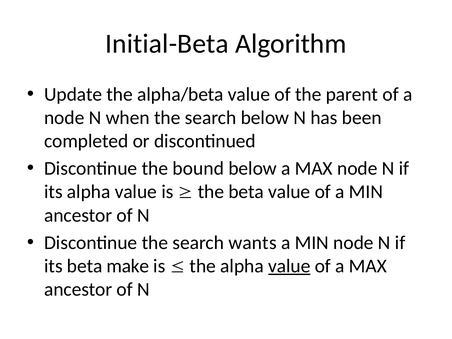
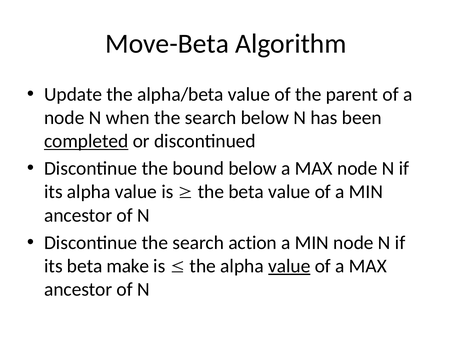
Initial-Beta: Initial-Beta -> Move-Beta (167, 44)
completed underline: none -> present (86, 141)
wants: wants -> action (253, 243)
